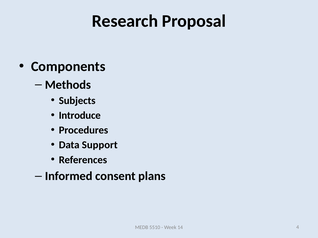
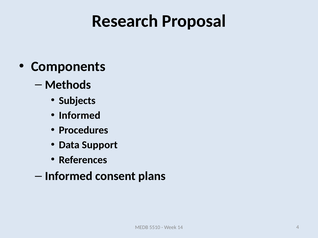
Introduce: Introduce -> Informed (80, 116)
